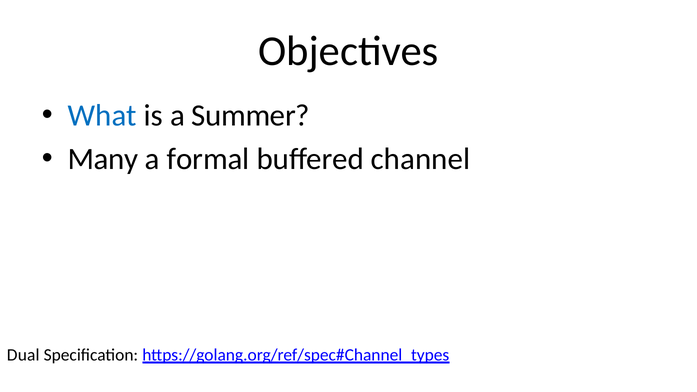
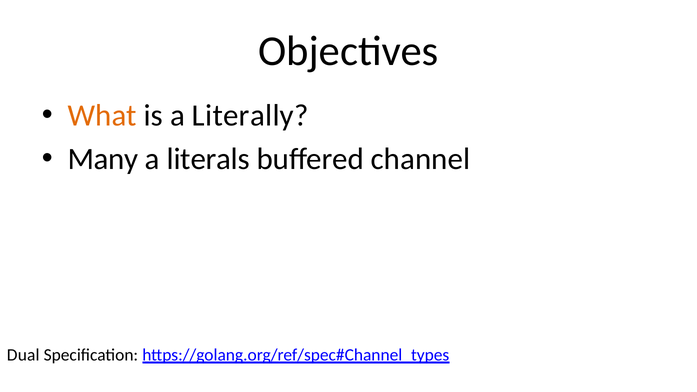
What colour: blue -> orange (102, 116)
Summer: Summer -> Literally (250, 116)
formal: formal -> literals (208, 159)
